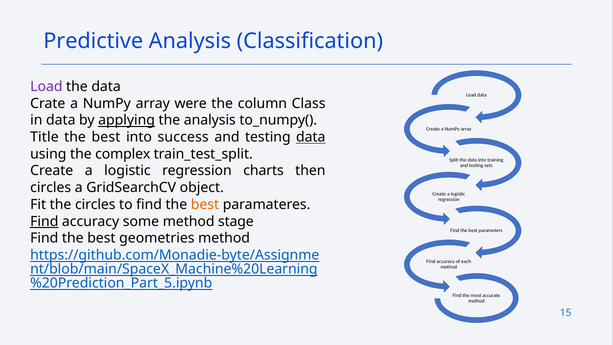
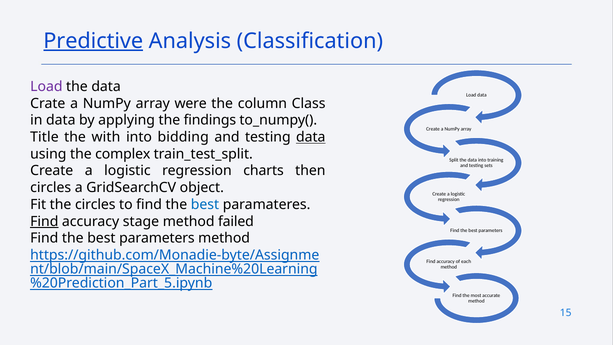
Predictive underline: none -> present (93, 41)
applying underline: present -> none (127, 120)
the analysis: analysis -> findings (210, 120)
best: best -> with (106, 137)
success: success -> bidding (183, 137)
best colour: orange -> blue (205, 204)
some: some -> stage (141, 221)
stage: stage -> failed (236, 221)
geometries: geometries -> parameters (157, 238)
